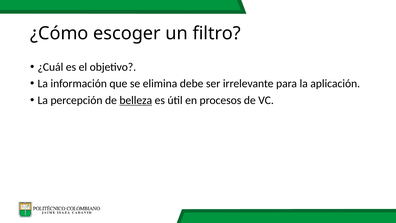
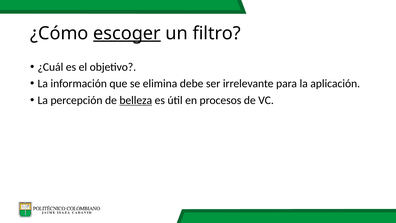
escoger underline: none -> present (127, 33)
